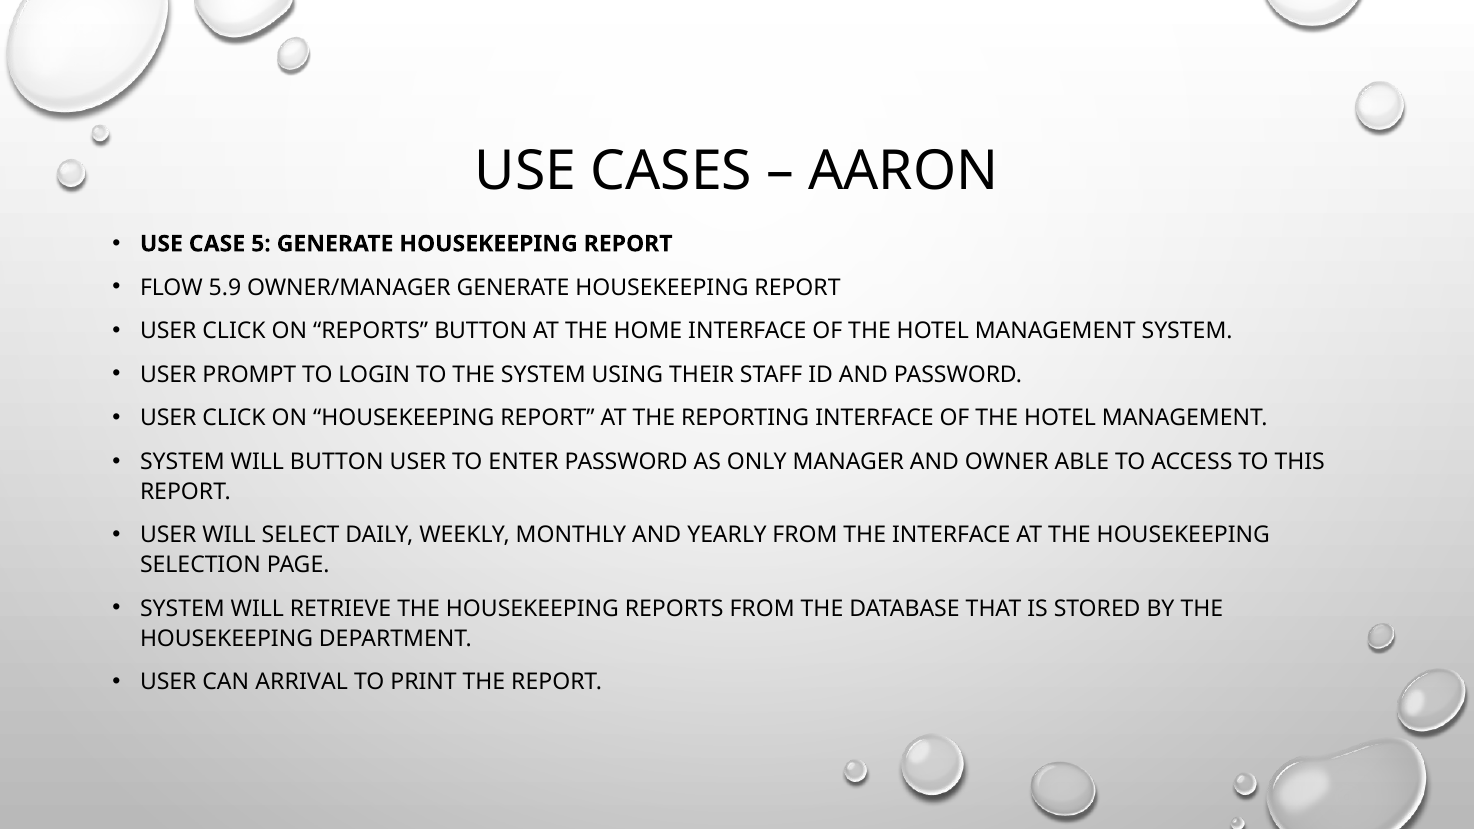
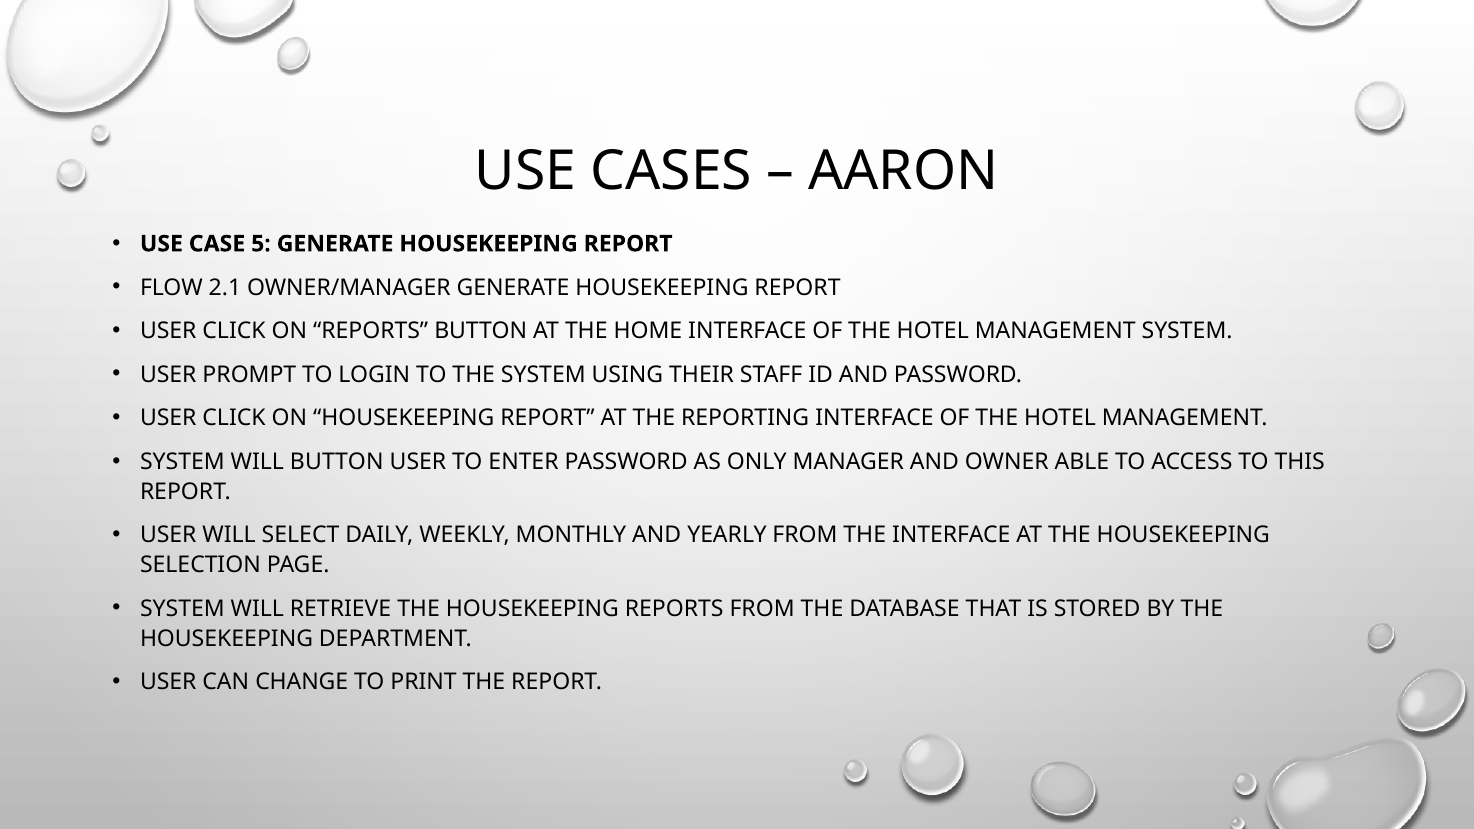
5.9: 5.9 -> 2.1 (225, 287)
ARRIVAL: ARRIVAL -> CHANGE (302, 682)
